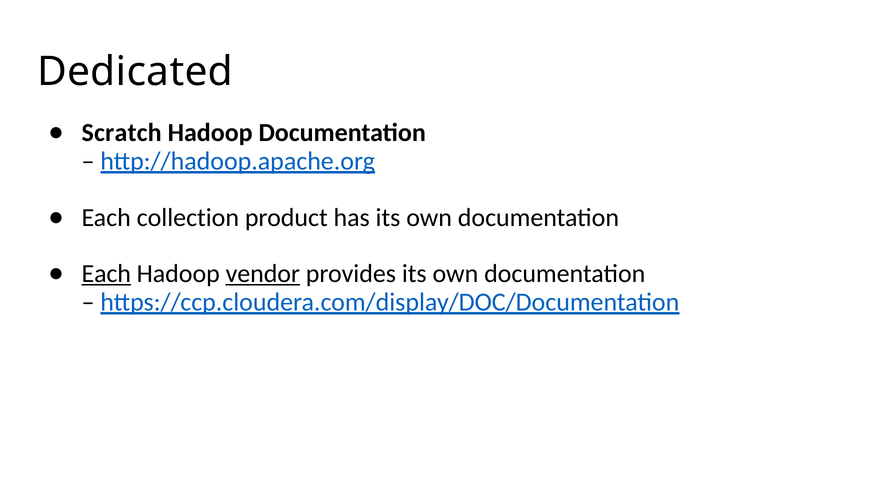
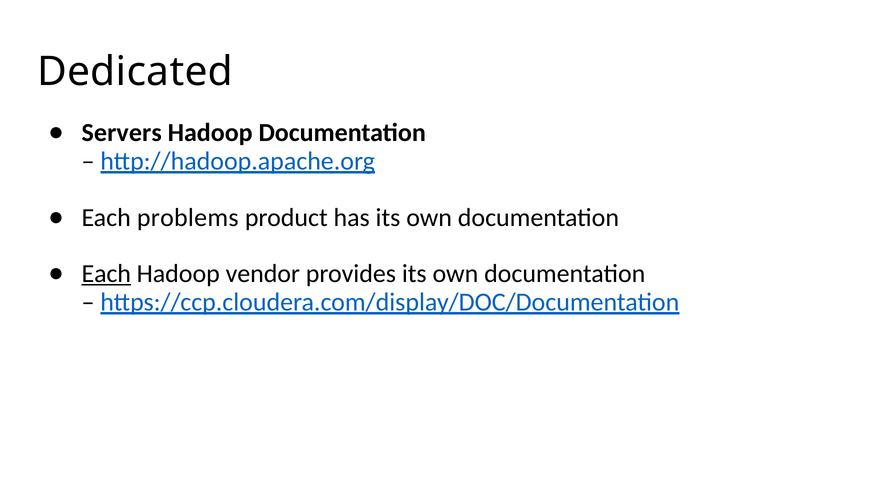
Scratch: Scratch -> Servers (122, 133)
collection: collection -> problems (188, 218)
vendor underline: present -> none (263, 274)
